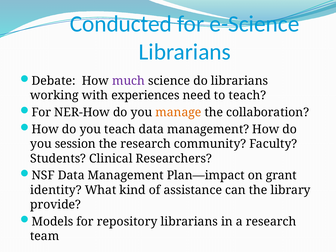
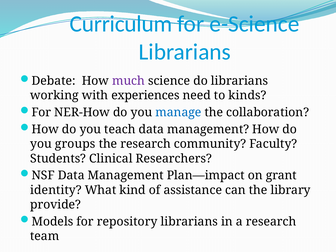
Conducted: Conducted -> Curriculum (121, 24)
to teach: teach -> kinds (247, 95)
manage colour: orange -> blue (178, 112)
session: session -> groups (75, 144)
